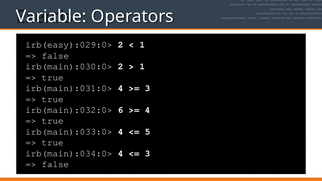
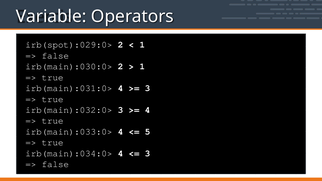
irb(easy):029:0>: irb(easy):029:0> -> irb(spot):029:0> (69, 45)
irb(main):032:0> 6: 6 -> 3 (120, 110)
